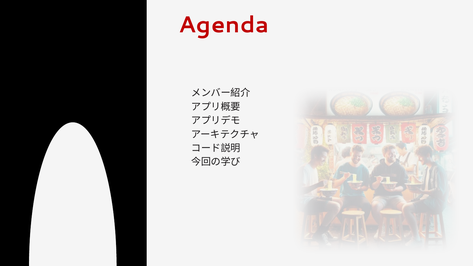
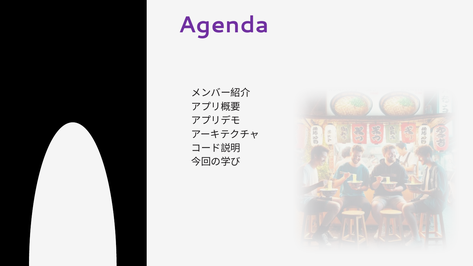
Agenda colour: red -> purple (224, 25)
